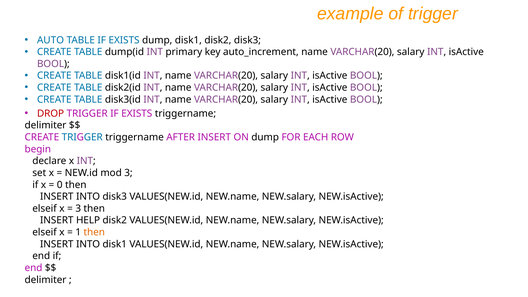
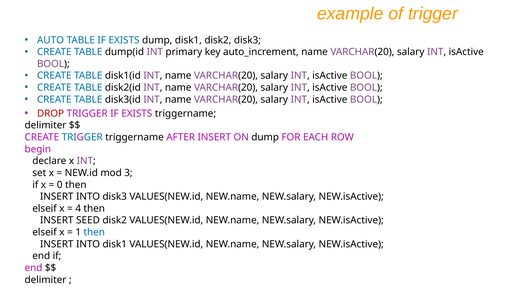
3: 3 -> 4 (78, 208)
HELP: HELP -> SEED (88, 220)
then colour: orange -> blue (94, 232)
